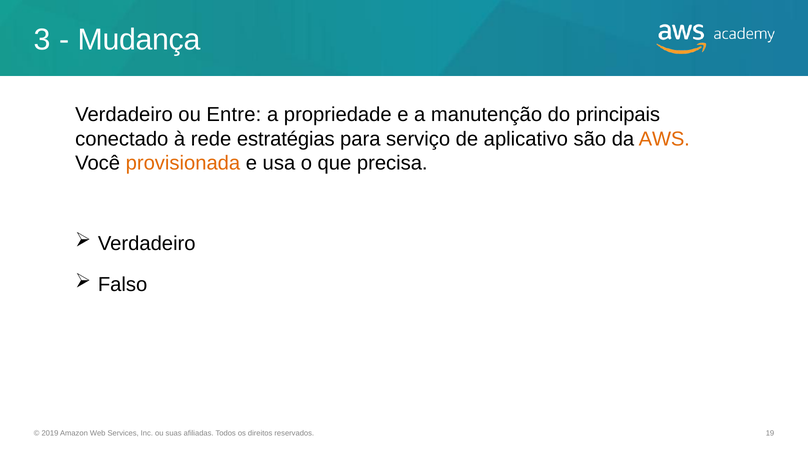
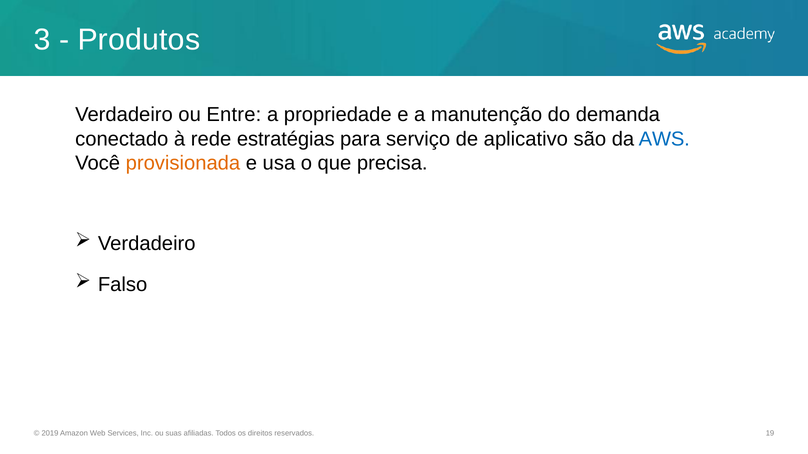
Mudança: Mudança -> Produtos (139, 40)
principais: principais -> demanda (618, 115)
AWS colour: orange -> blue (664, 139)
